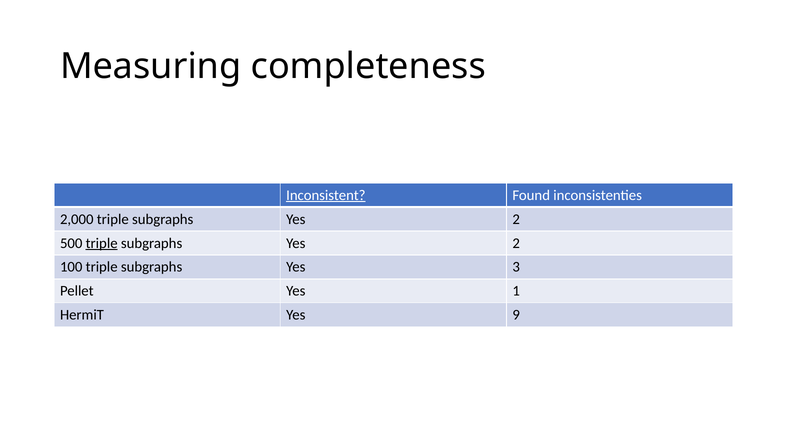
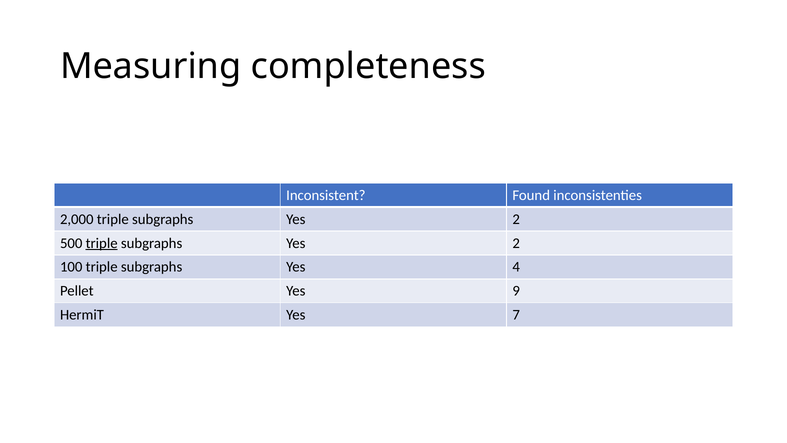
Inconsistent underline: present -> none (326, 195)
3: 3 -> 4 (516, 267)
1: 1 -> 9 (516, 291)
9: 9 -> 7 (516, 315)
